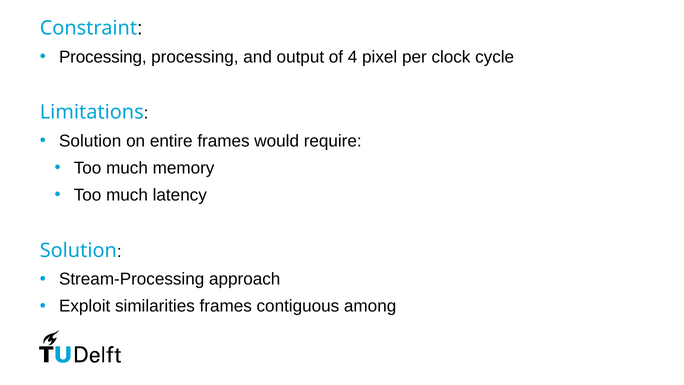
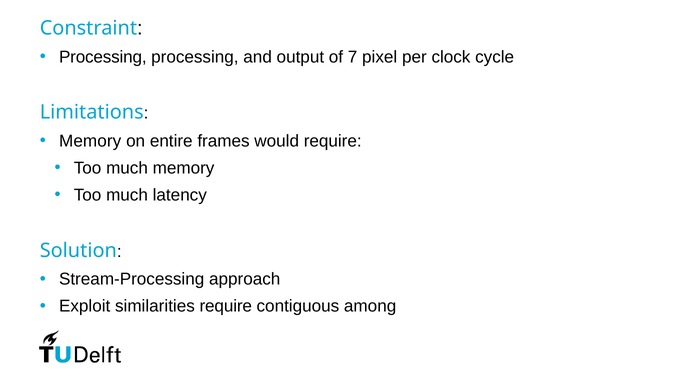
4: 4 -> 7 (353, 57)
Solution: Solution -> Memory (90, 141)
similarities frames: frames -> require (226, 306)
